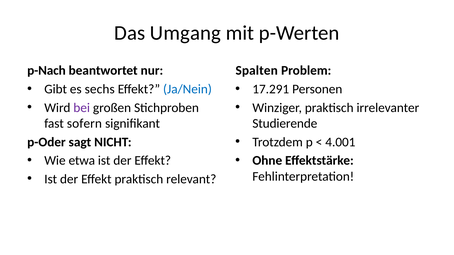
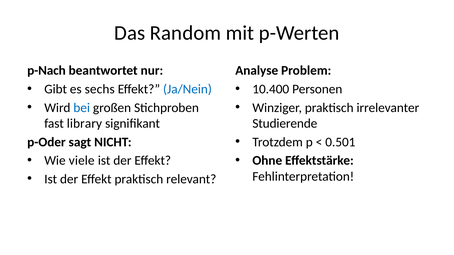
Umgang: Umgang -> Random (185, 33)
Spalten: Spalten -> Analyse (257, 71)
17.291: 17.291 -> 10.400 (271, 89)
bei colour: purple -> blue (82, 108)
sofern: sofern -> library (84, 124)
4.001: 4.001 -> 0.501 (340, 142)
etwa: etwa -> viele (82, 161)
